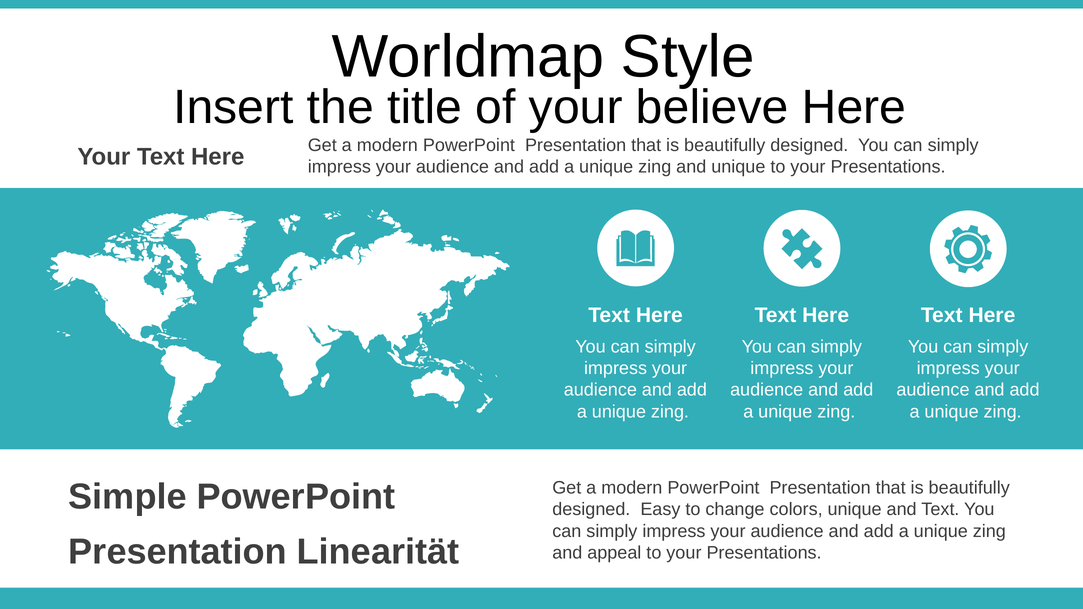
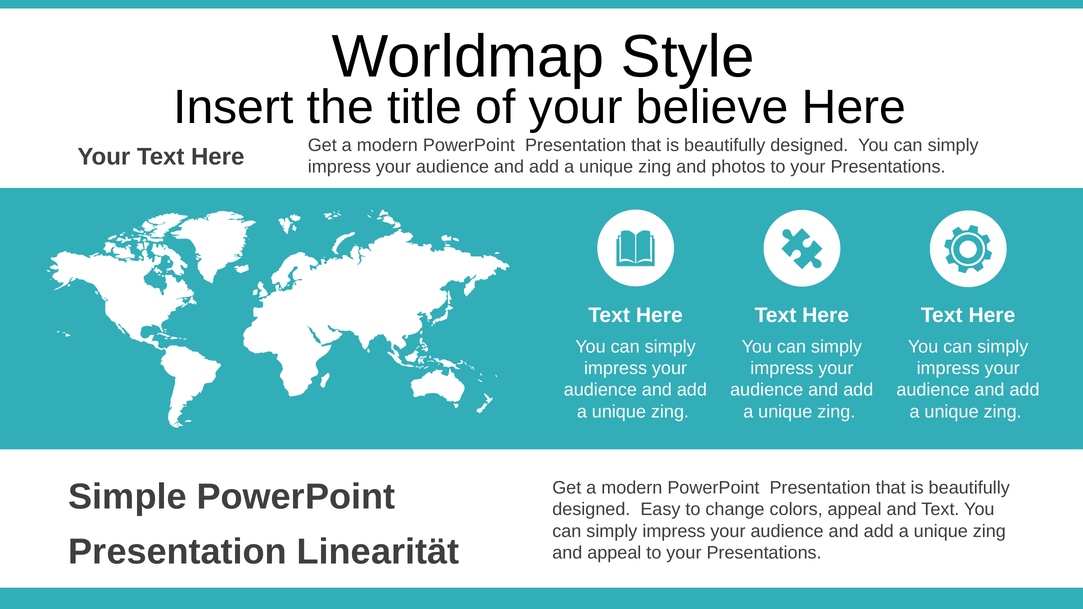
and unique: unique -> photos (738, 167)
colors unique: unique -> appeal (855, 510)
